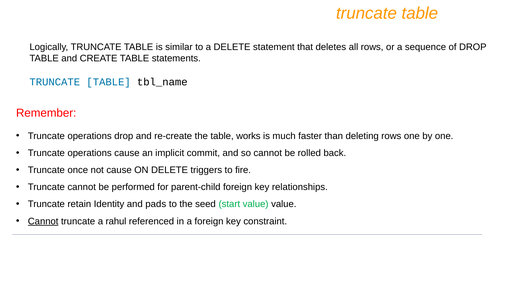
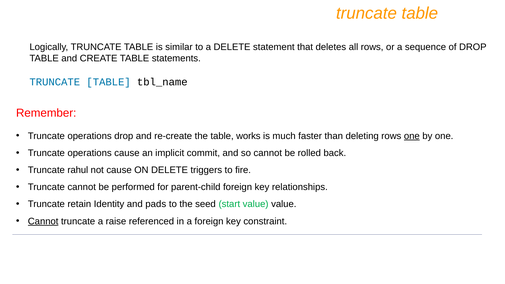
one underline: none -> present (412, 136)
once: once -> rahul (78, 170)
rahul: rahul -> raise (116, 221)
